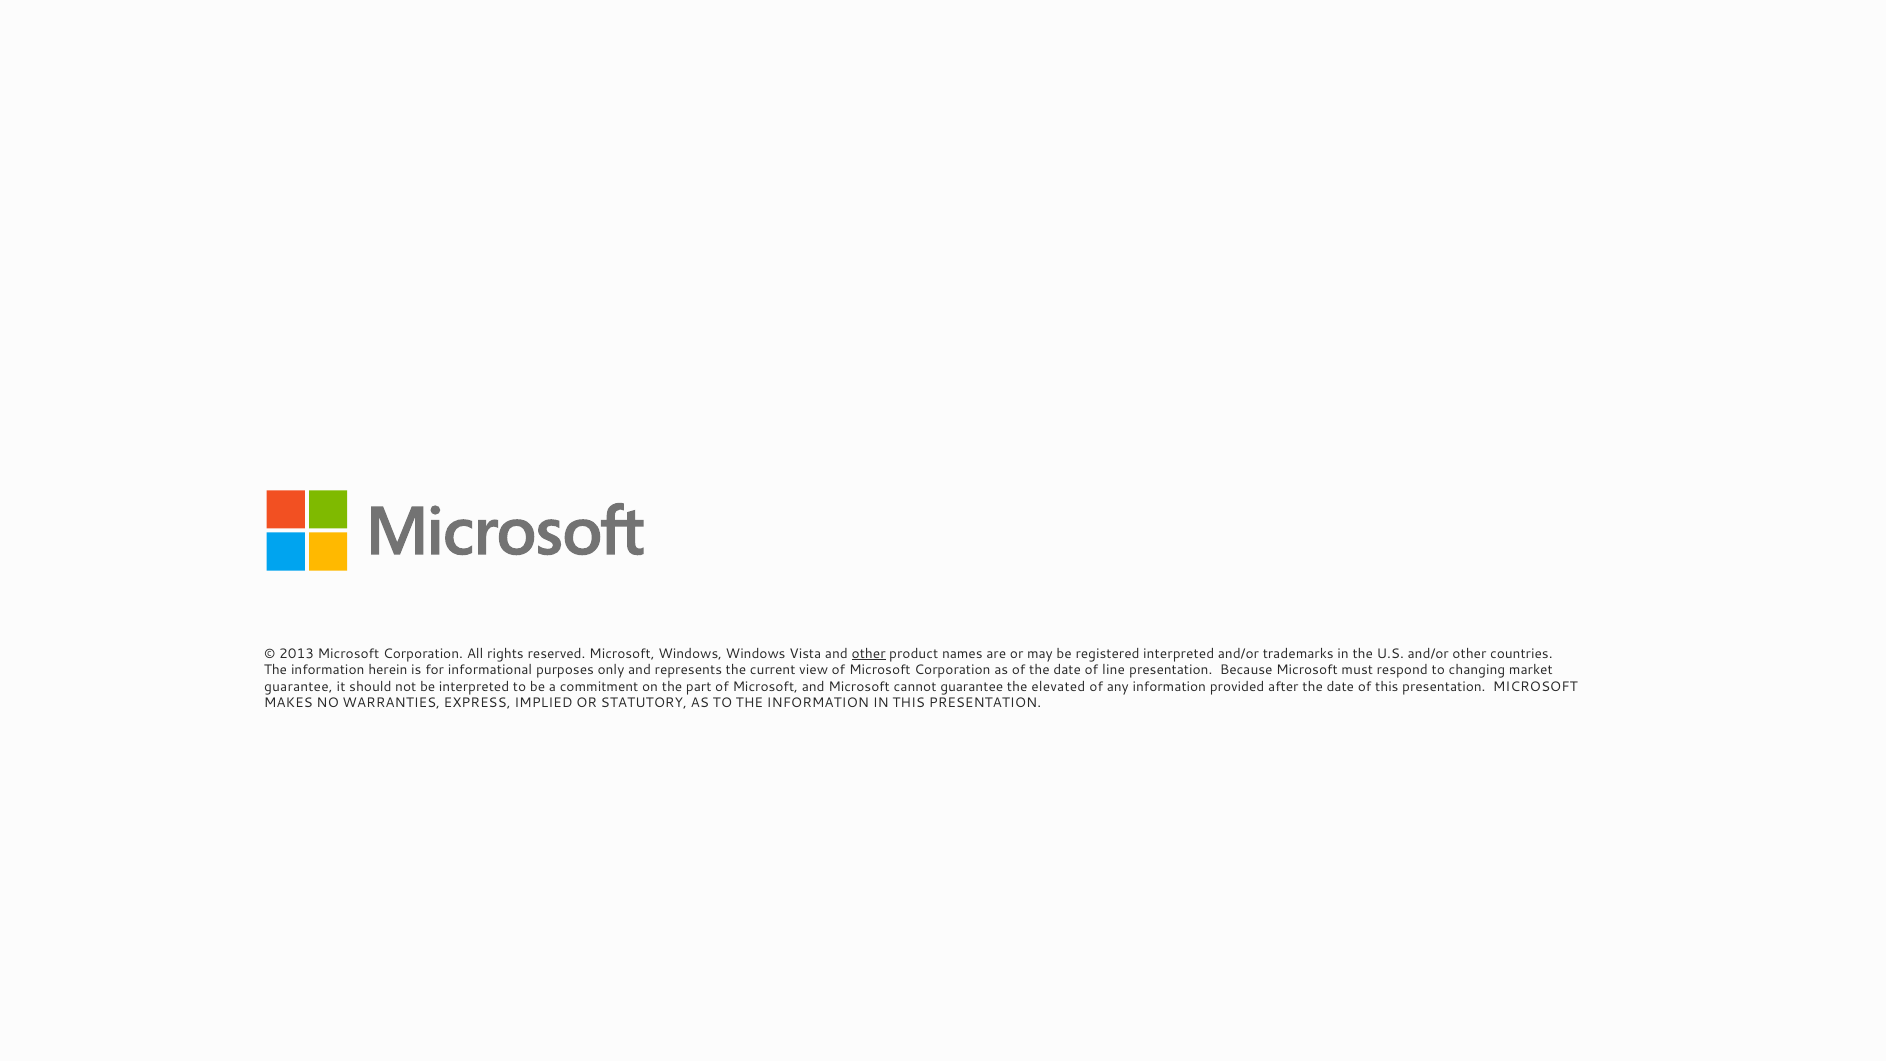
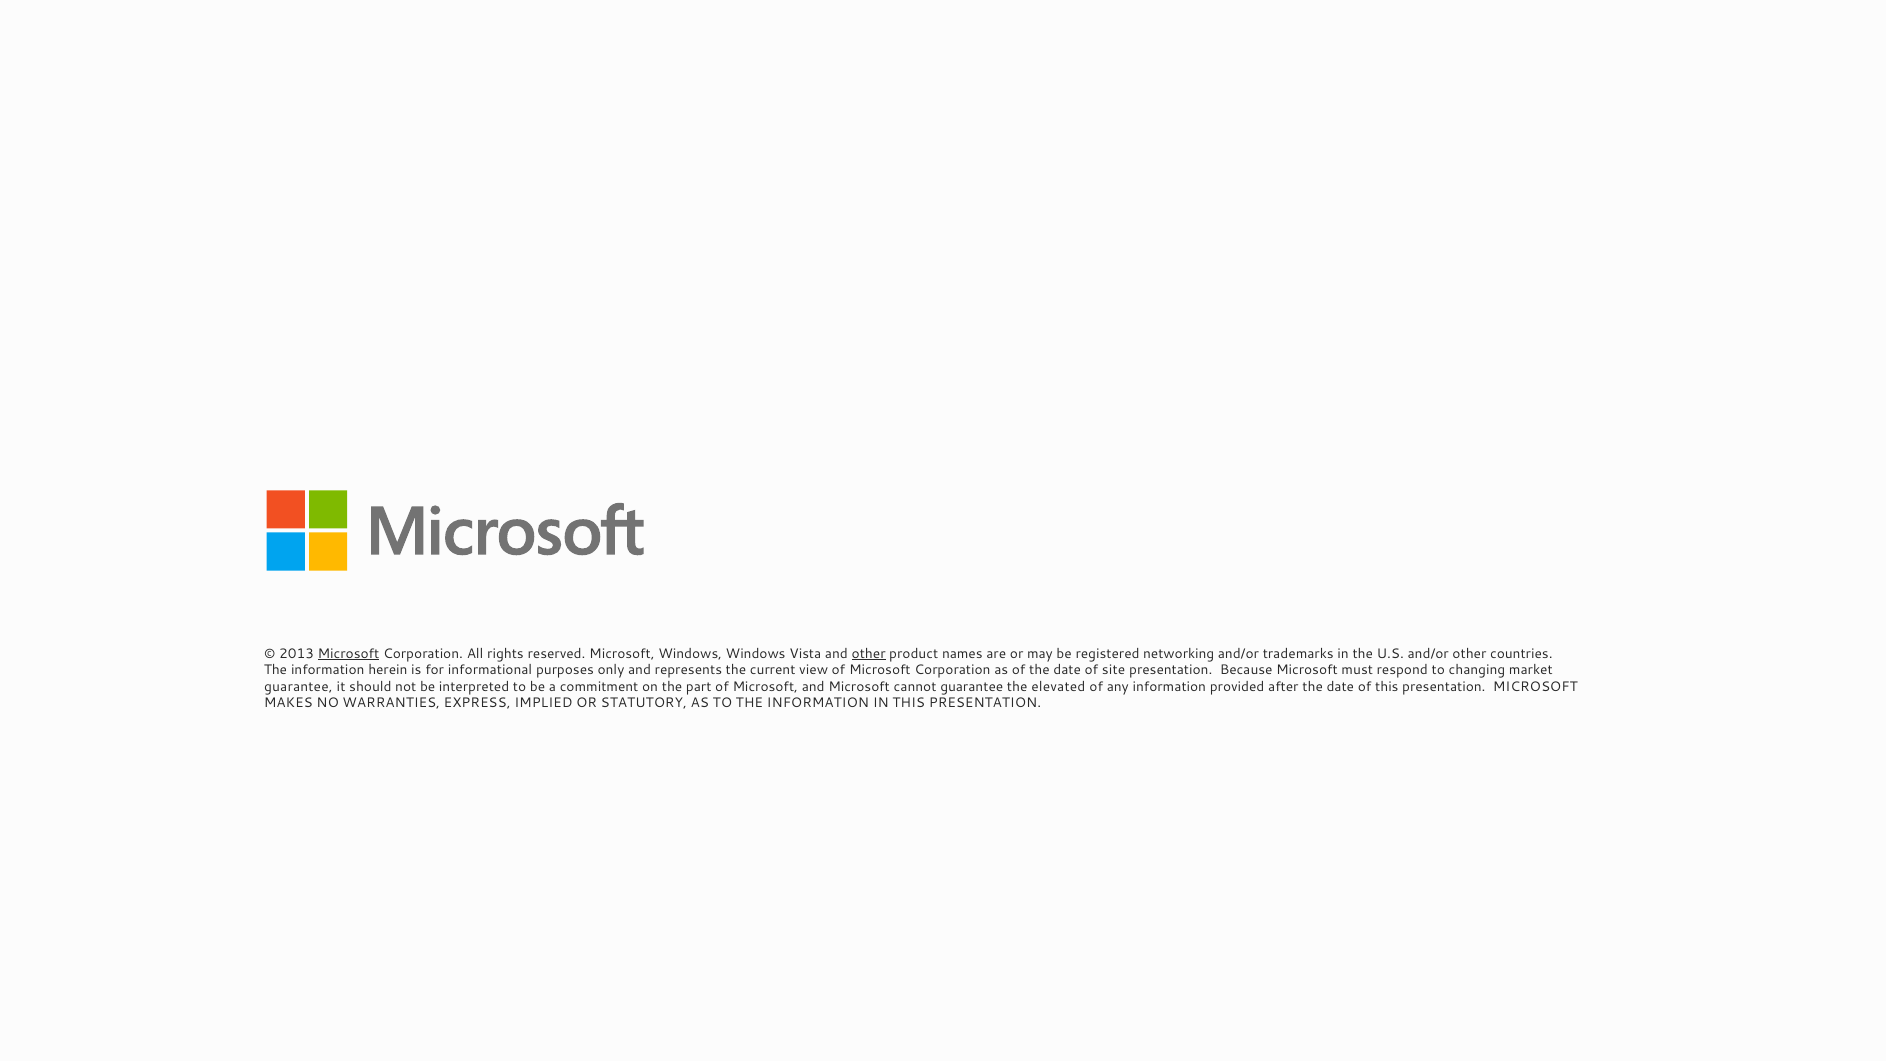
Microsoft underline: none -> present (349, 654)
registered interpreted: interpreted -> networking (1179, 654)
line: line -> site (1114, 670)
